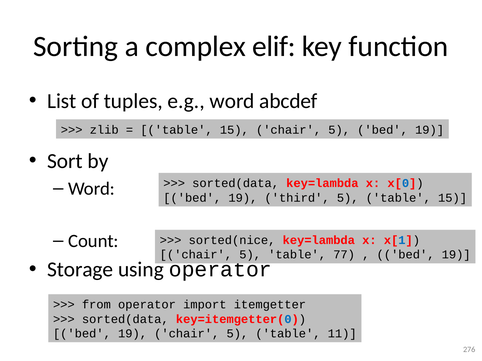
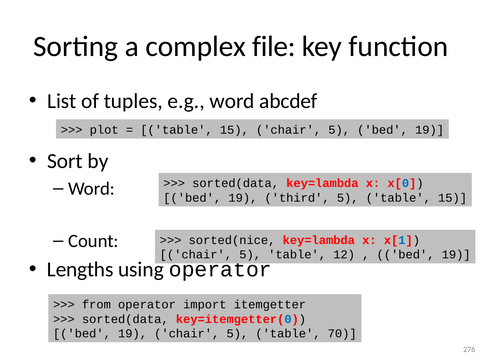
elif: elif -> file (274, 47)
zlib: zlib -> plot (104, 130)
77: 77 -> 12 (344, 255)
Storage: Storage -> Lengths (80, 270)
11: 11 -> 70 (342, 334)
